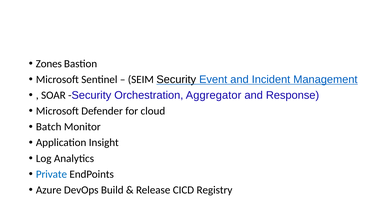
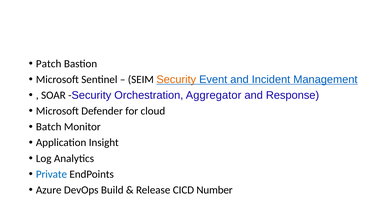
Zones: Zones -> Patch (49, 64)
Security colour: black -> orange (176, 80)
Registry: Registry -> Number (215, 191)
